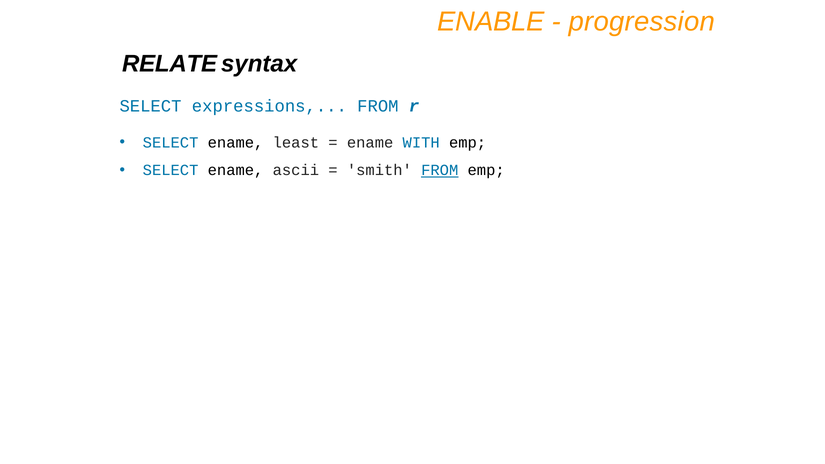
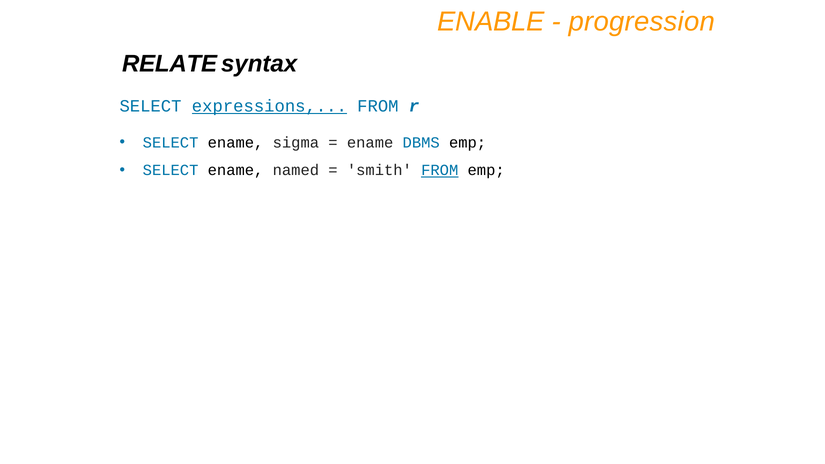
expressions underline: none -> present (269, 106)
least: least -> sigma (296, 143)
WITH: WITH -> DBMS (421, 143)
ascii: ascii -> named (296, 170)
